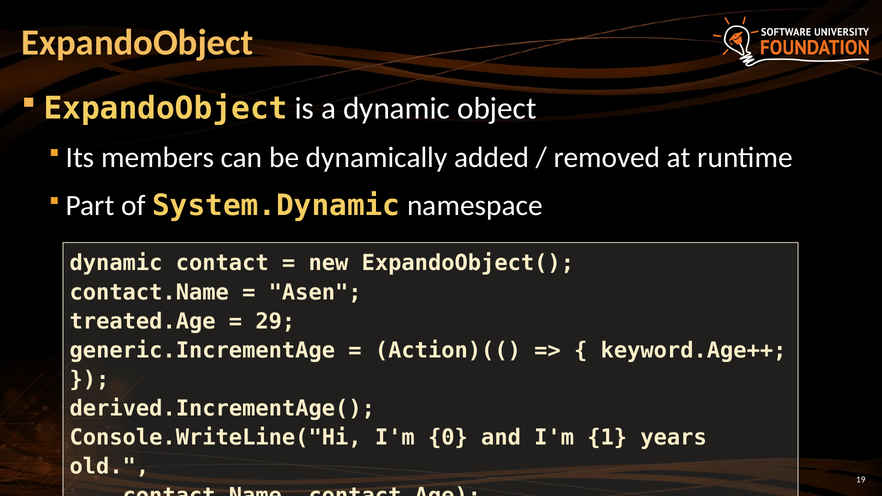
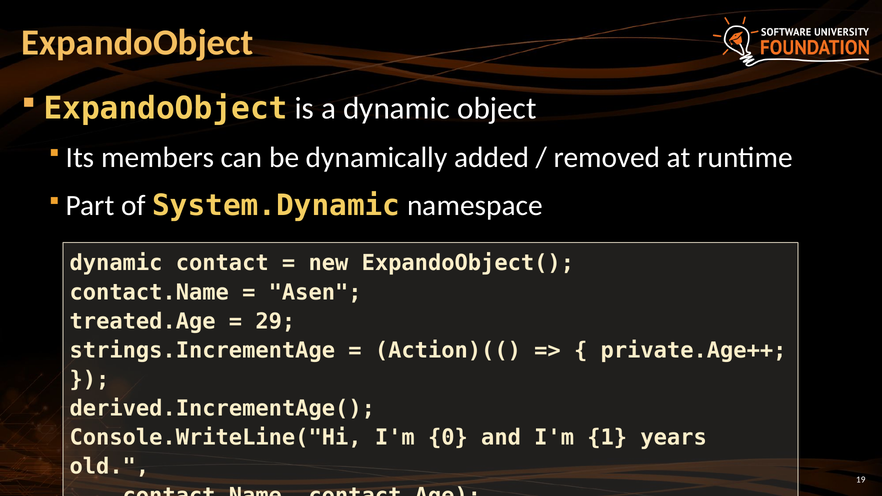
generic.IncrementAge: generic.IncrementAge -> strings.IncrementAge (202, 351)
keyword.Age++: keyword.Age++ -> private.Age++ (694, 351)
